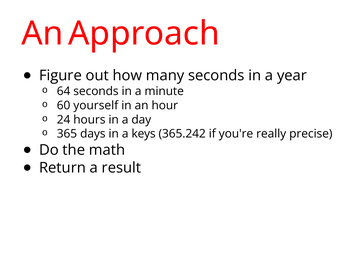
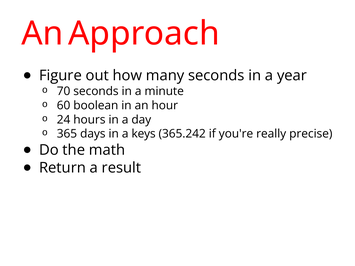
64: 64 -> 70 (64, 91)
yourself: yourself -> boolean (96, 106)
